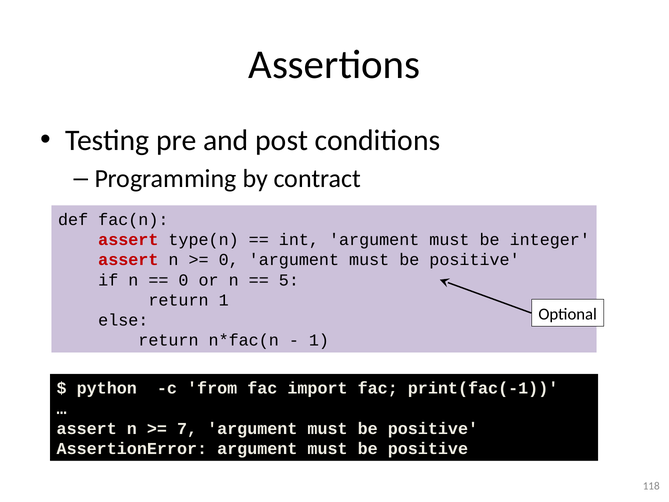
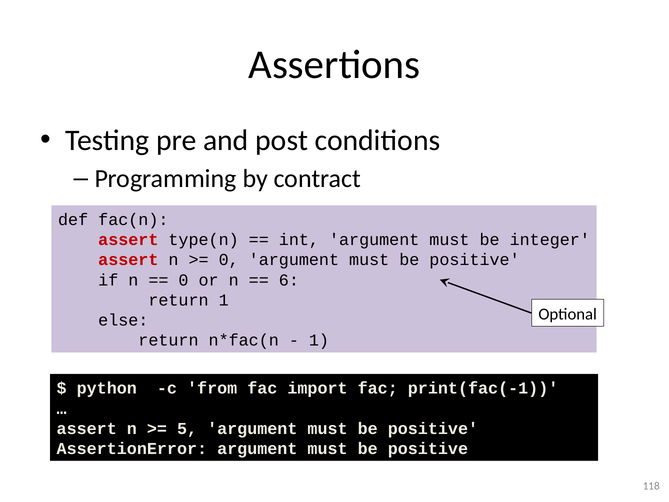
5: 5 -> 6 (289, 280)
7: 7 -> 5 (187, 428)
